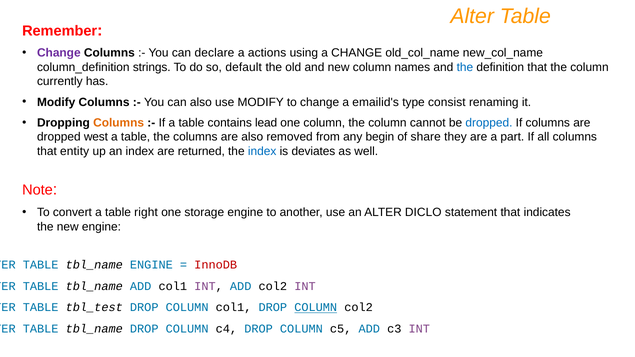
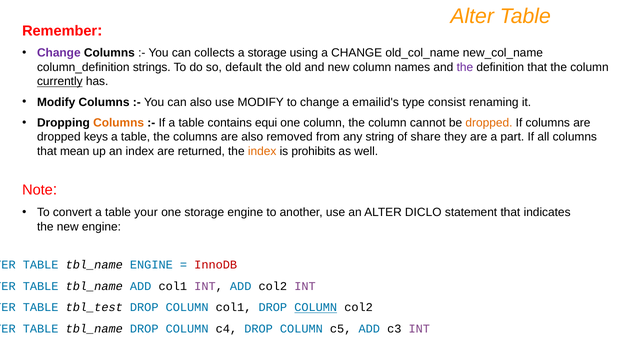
declare: declare -> collects (214, 53)
a actions: actions -> storage (267, 53)
the colour: blue -> purple (465, 67)
currently underline: none -> present (60, 82)
lead: lead -> equi (266, 123)
dropped colour: blue -> orange (489, 123)
west: west -> keys (96, 137)
begin: begin -> string (380, 137)
entity: entity -> mean (75, 151)
index colour: blue -> orange (262, 151)
deviates: deviates -> prohibits (313, 151)
right: right -> your (146, 212)
